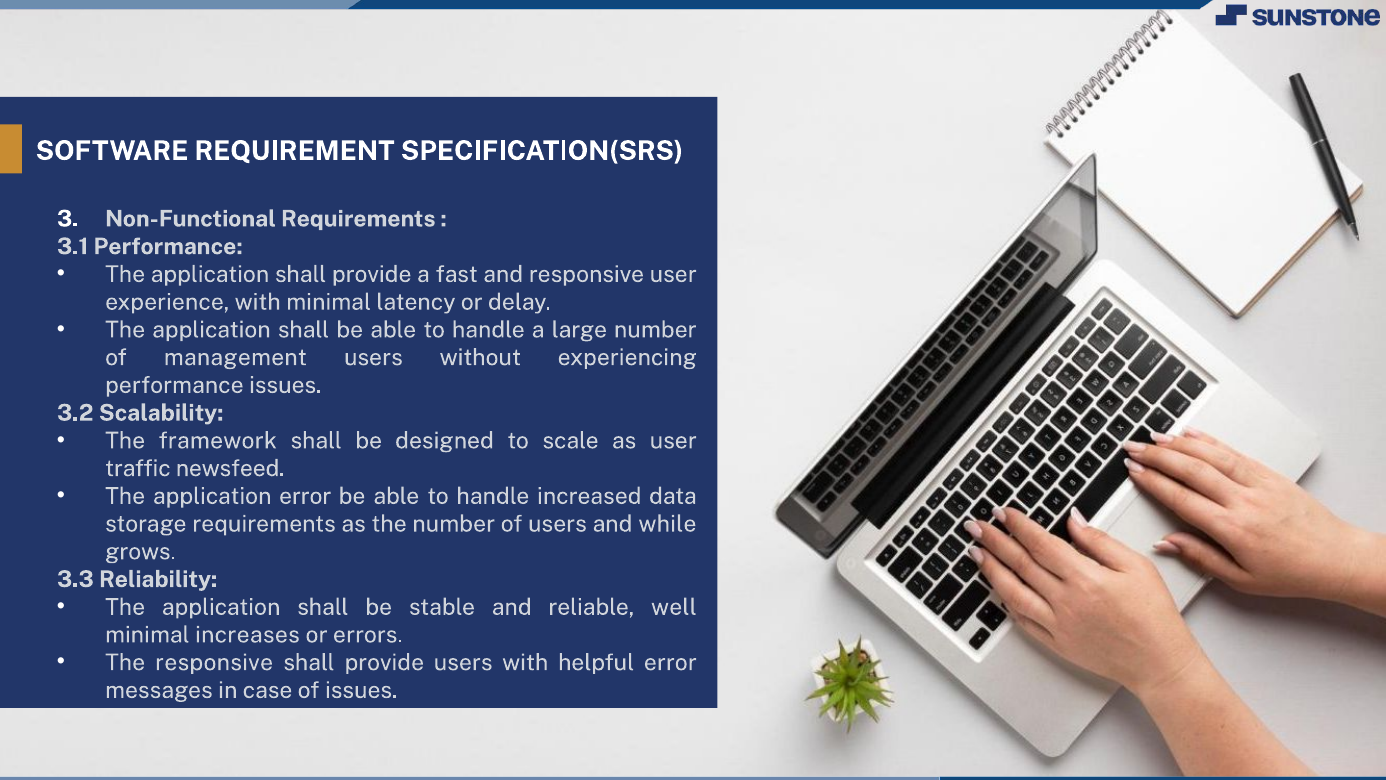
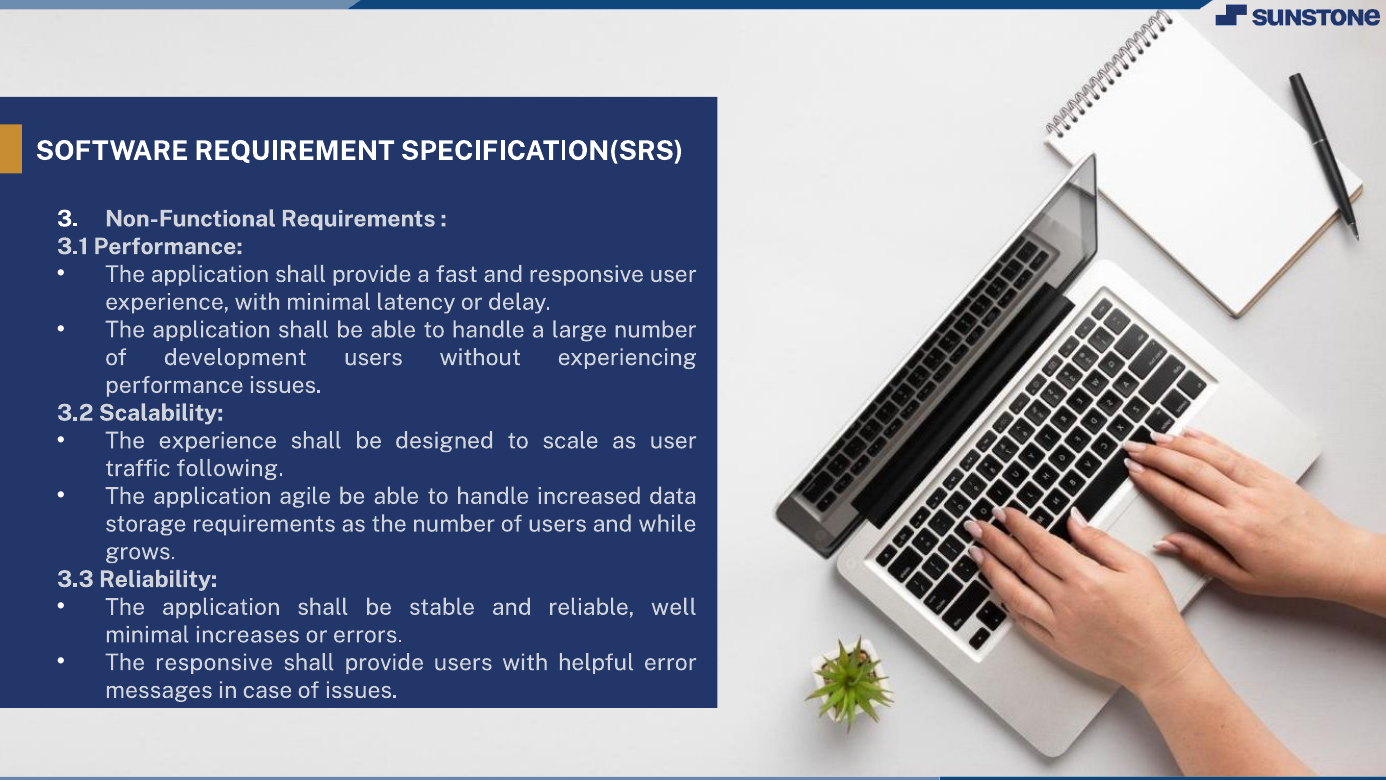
management: management -> development (235, 357)
The framework: framework -> experience (218, 441)
newsfeed: newsfeed -> following (230, 468)
application error: error -> agile (305, 496)
